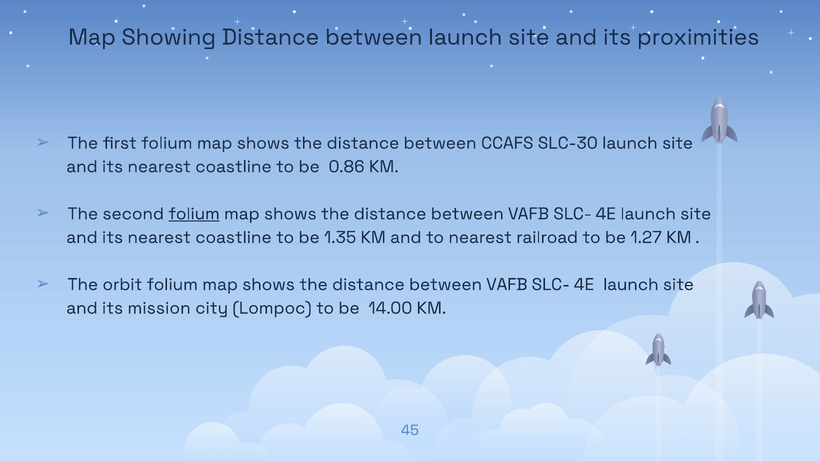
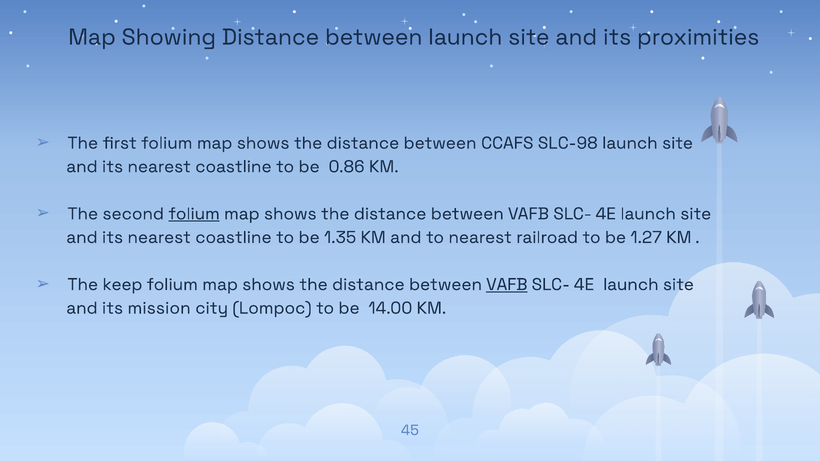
SLC-30: SLC-30 -> SLC-98 (568, 143)
orbit: orbit -> keep (122, 285)
VAFB underline: none -> present (507, 285)
